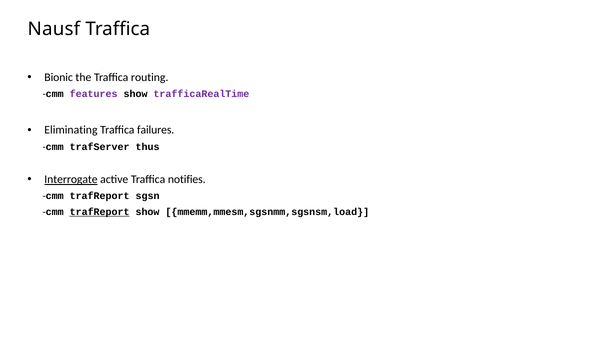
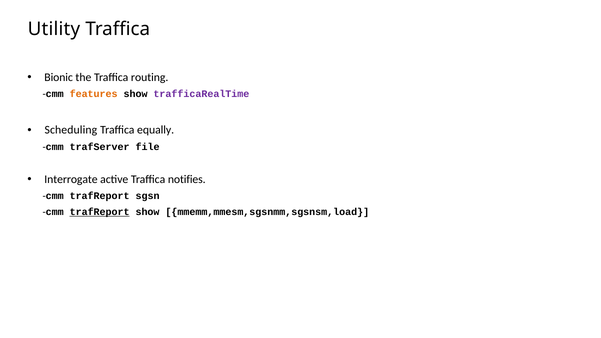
Nausf: Nausf -> Utility (54, 29)
features colour: purple -> orange (94, 94)
Eliminating: Eliminating -> Scheduling (71, 130)
failures: failures -> equally (156, 130)
thus: thus -> file (148, 147)
Interrogate underline: present -> none (71, 179)
